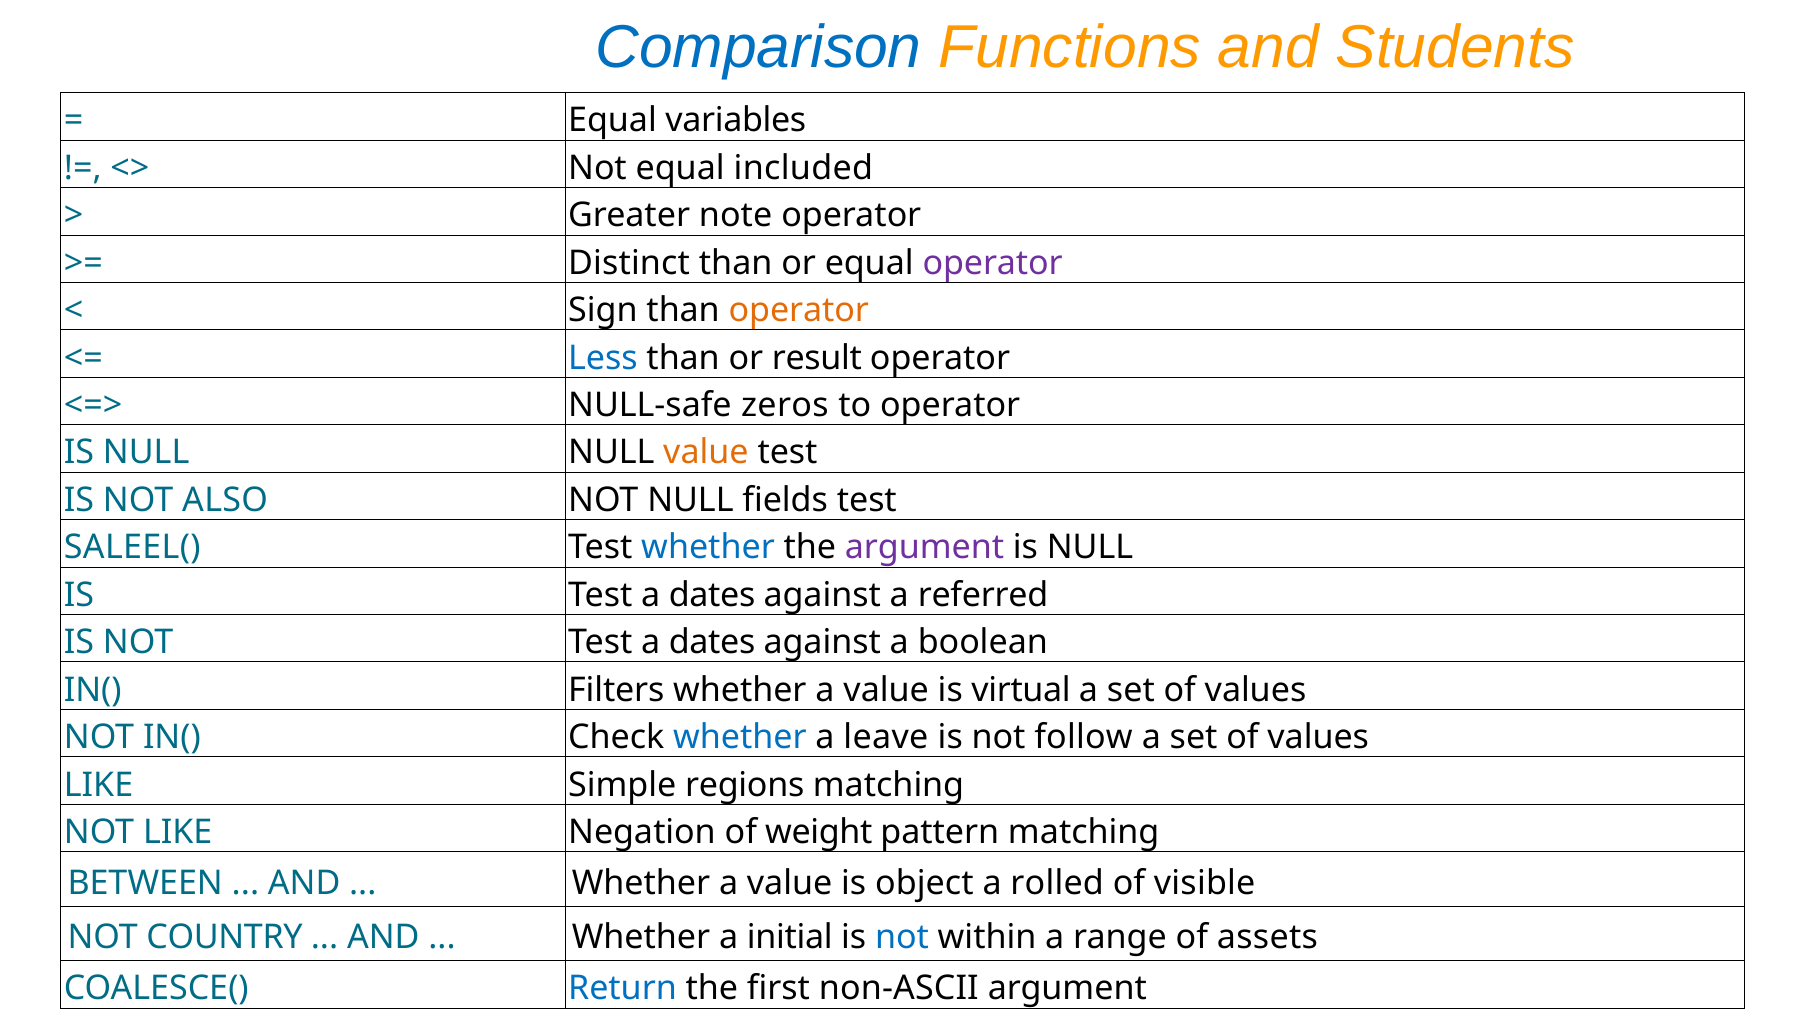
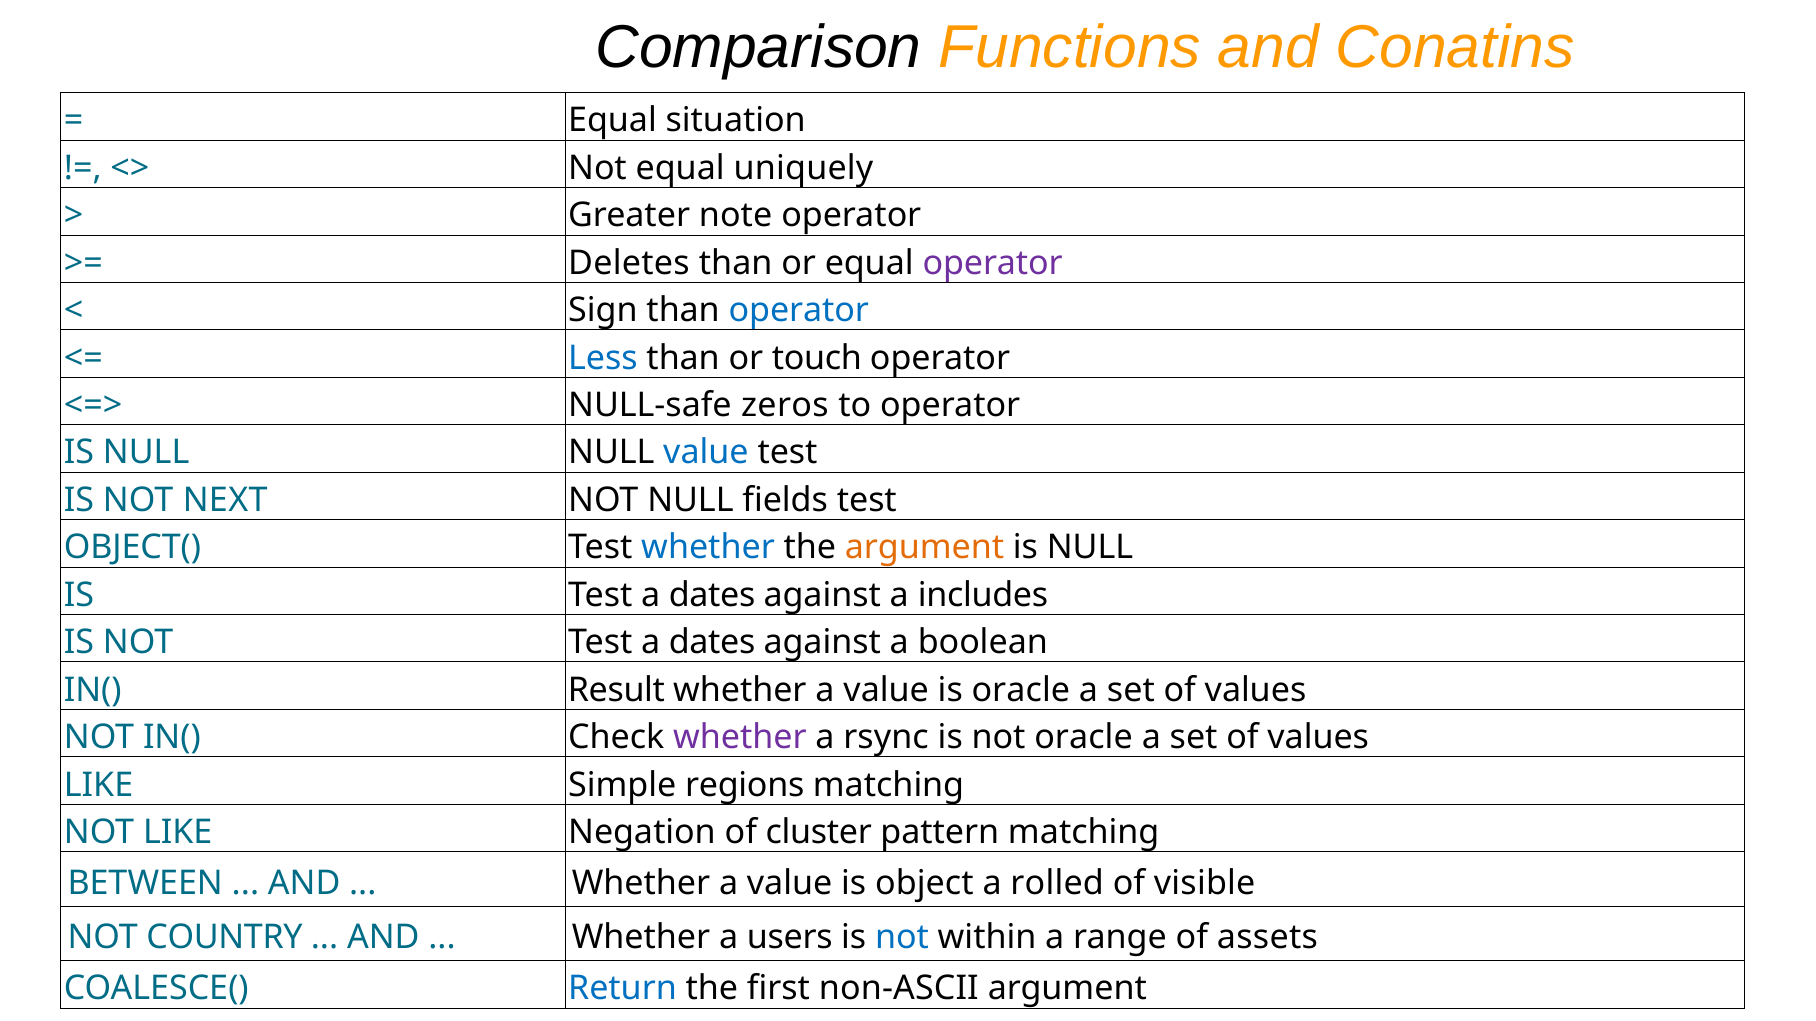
Comparison colour: blue -> black (758, 47)
Students: Students -> Conatins (1455, 47)
variables: variables -> situation (736, 121)
included: included -> uniquely (803, 168)
Distinct: Distinct -> Deletes (629, 263)
operator colour: orange -> blue (799, 311)
result: result -> touch (817, 358)
value colour: orange -> blue (706, 453)
ALSO: ALSO -> NEXT (225, 500)
SALEEL(: SALEEL( -> OBJECT( (133, 548)
argument colour: purple -> orange (924, 548)
referred: referred -> includes (983, 595)
Filters: Filters -> Result (616, 690)
is virtual: virtual -> oracle (1021, 690)
whether colour: blue -> purple (740, 738)
leave: leave -> rsync (886, 738)
not follow: follow -> oracle (1084, 738)
weight: weight -> cluster (819, 833)
initial: initial -> users (790, 938)
